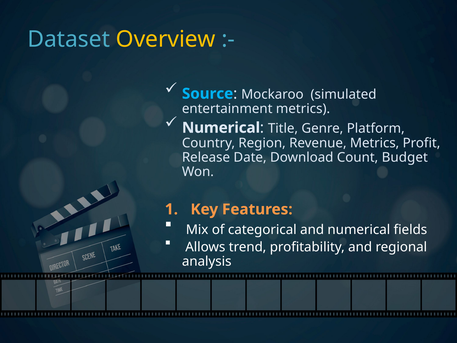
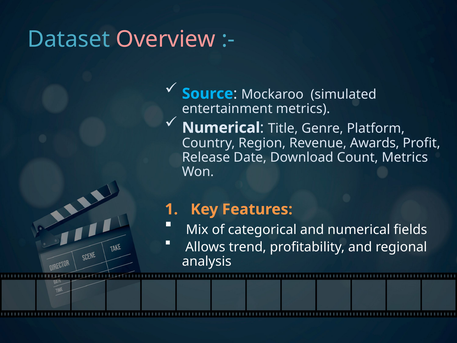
Overview colour: yellow -> pink (166, 39)
Revenue Metrics: Metrics -> Awards (375, 143)
Count Budget: Budget -> Metrics (405, 157)
